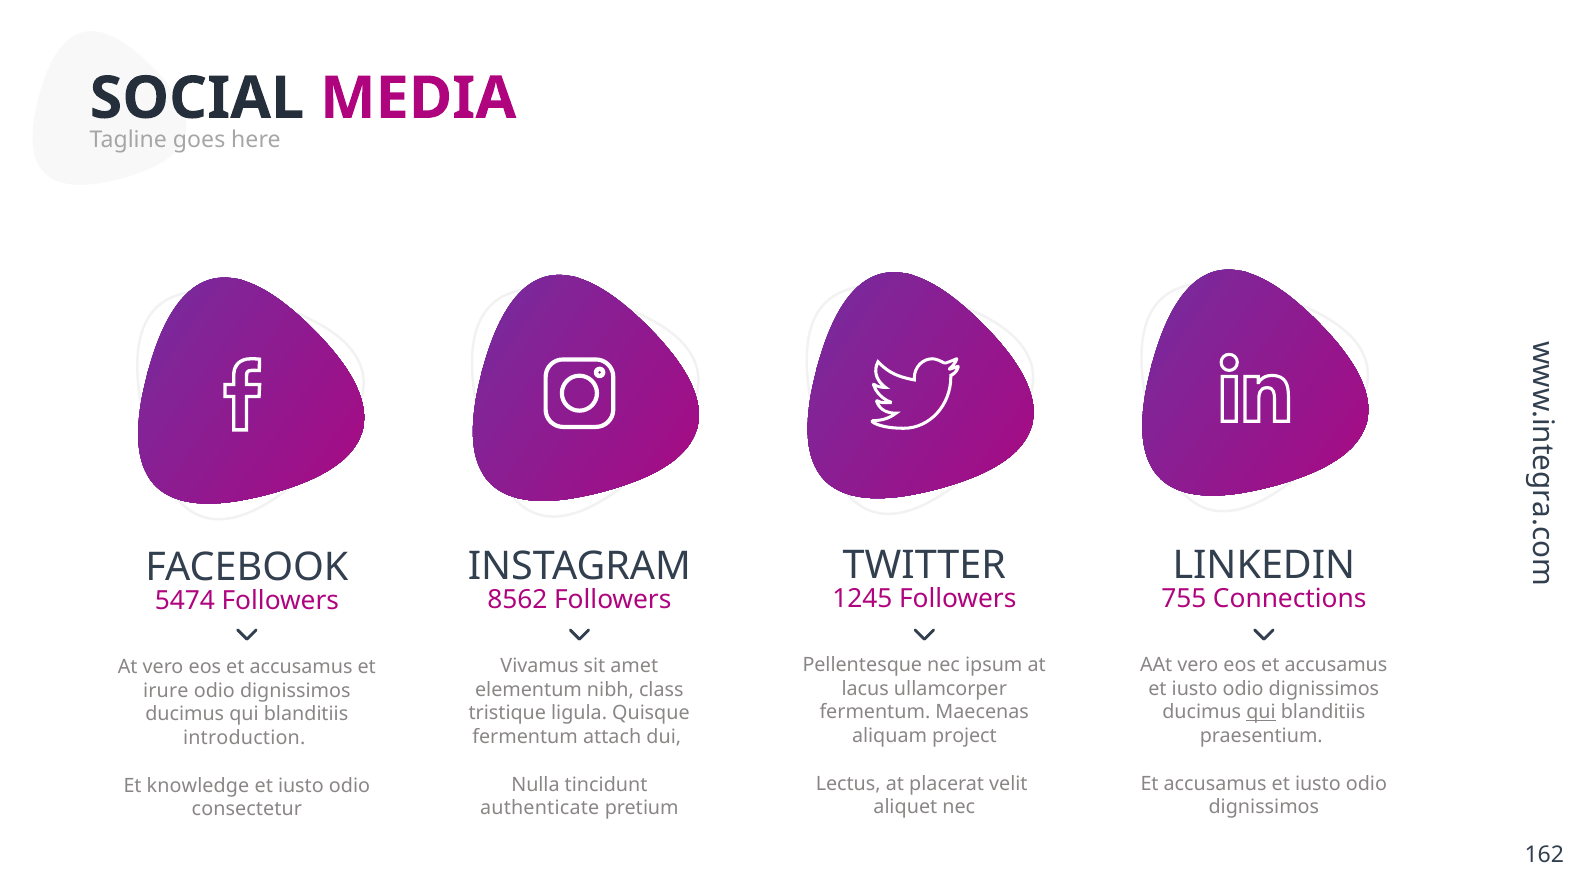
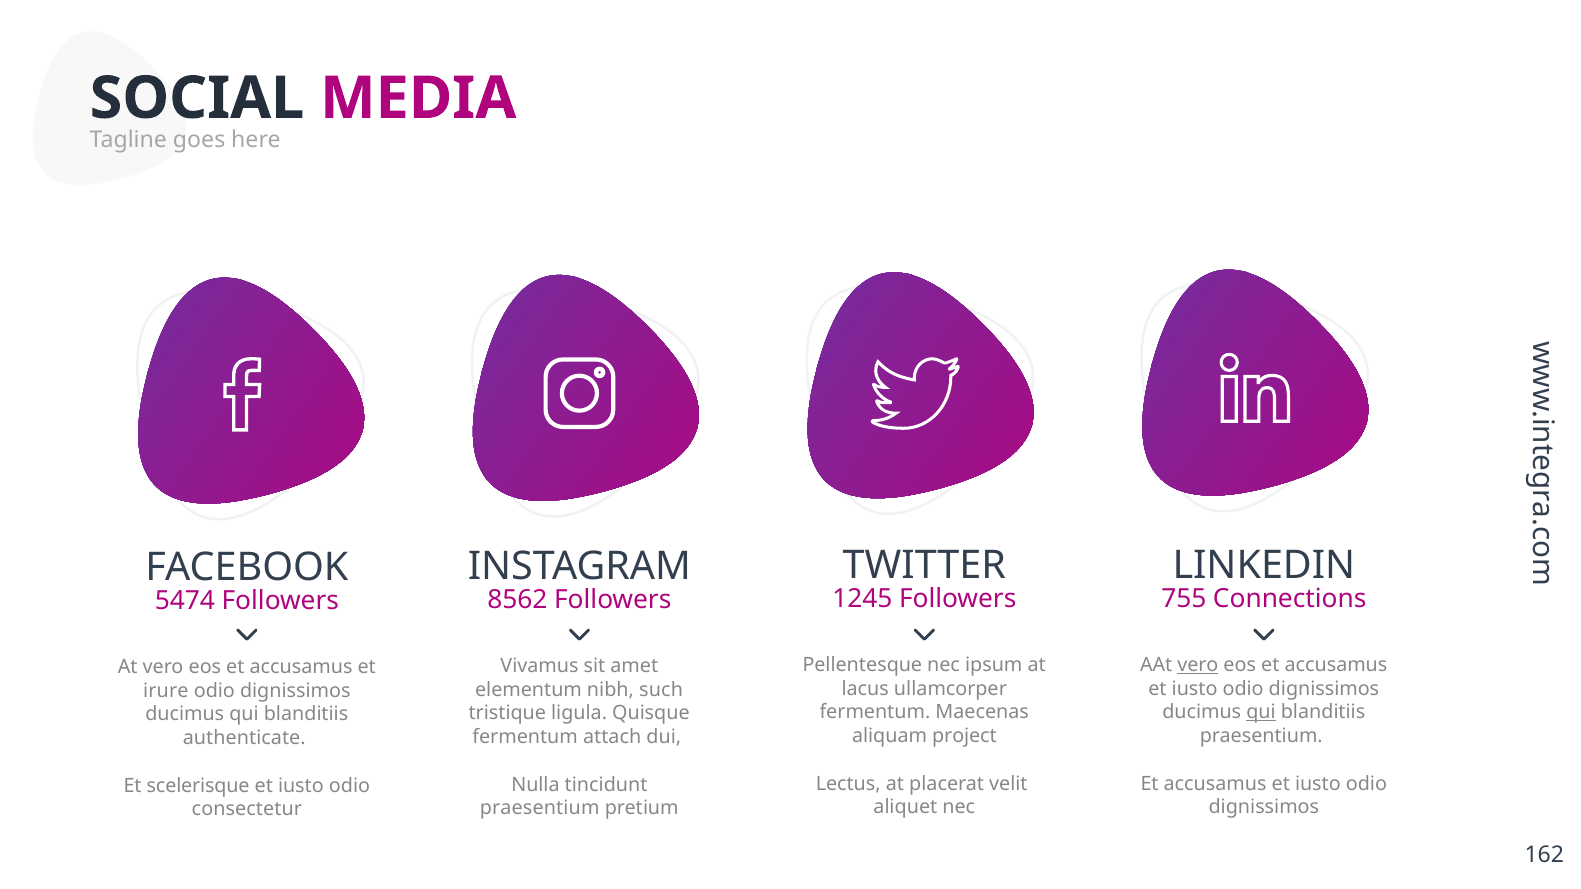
vero underline: none -> present (1198, 665)
class: class -> such (661, 690)
introduction: introduction -> authenticate (244, 738)
knowledge: knowledge -> scelerisque (198, 786)
authenticate: authenticate -> praesentium (540, 809)
